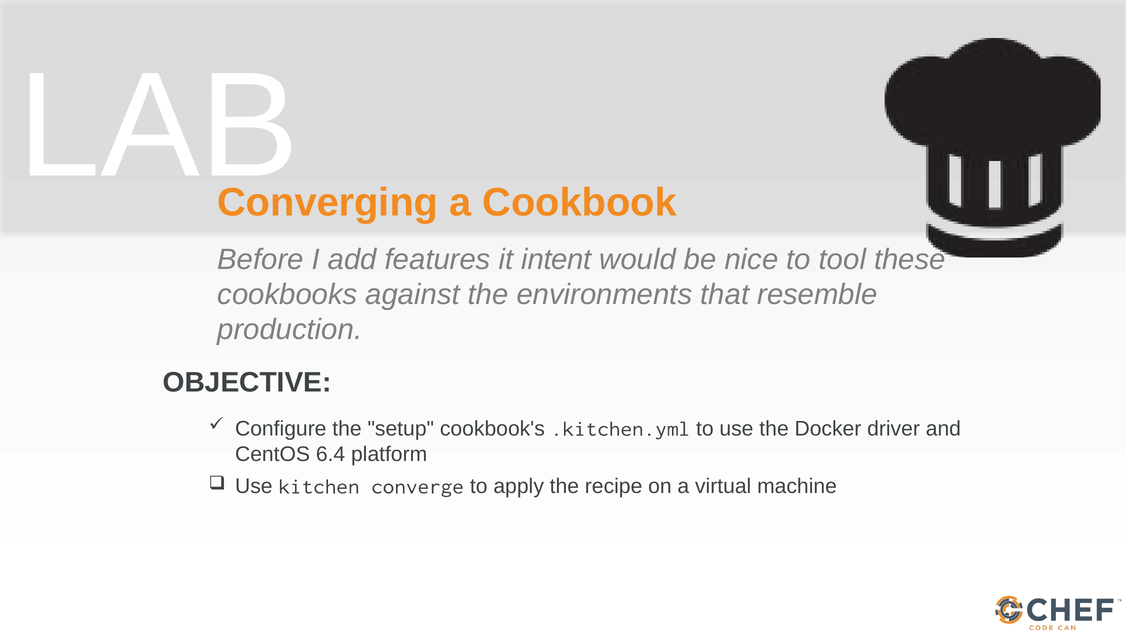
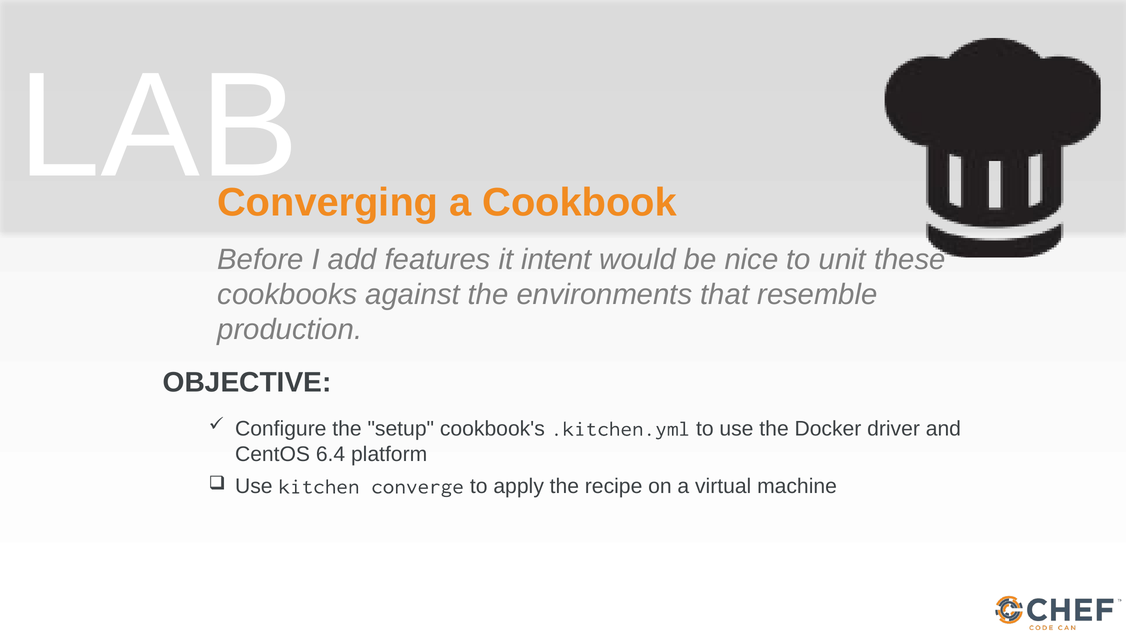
tool: tool -> unit (842, 260)
